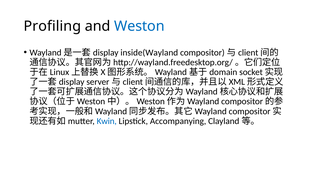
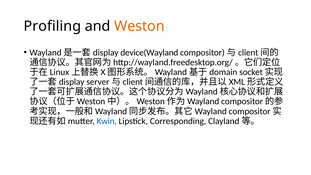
Weston colour: blue -> orange (139, 26)
inside(Wayland: inside(Wayland -> device(Wayland (149, 53)
Accompanying: Accompanying -> Corresponding (178, 121)
